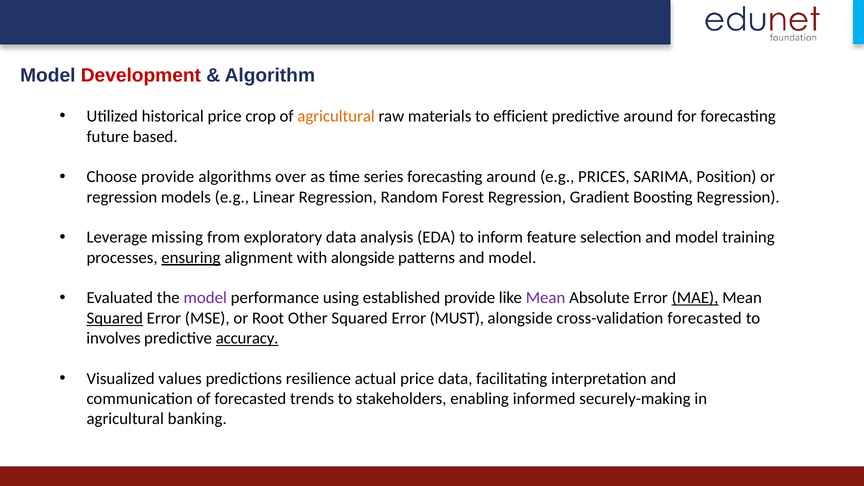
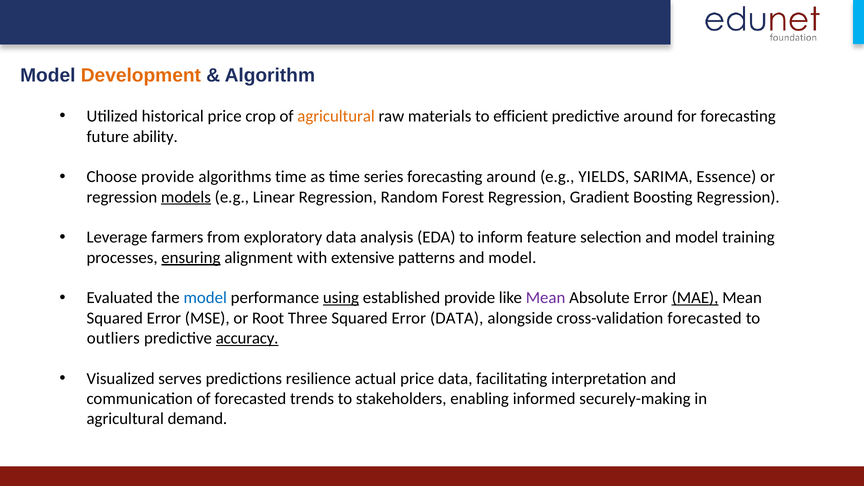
Development colour: red -> orange (141, 76)
based: based -> ability (155, 137)
algorithms over: over -> time (291, 177)
PRICES: PRICES -> YIELDS (604, 177)
Position: Position -> Essence (726, 177)
models underline: none -> present (186, 197)
missing: missing -> farmers (177, 237)
with alongside: alongside -> extensive (363, 258)
model colour: purple -> blue (205, 298)
using underline: none -> present (341, 298)
Squared underline: present -> none (115, 318)
Other: Other -> Three (308, 318)
Error MUST: MUST -> DATA (457, 318)
involves: involves -> outliers (113, 338)
values: values -> serves (180, 379)
banking: banking -> demand (197, 419)
